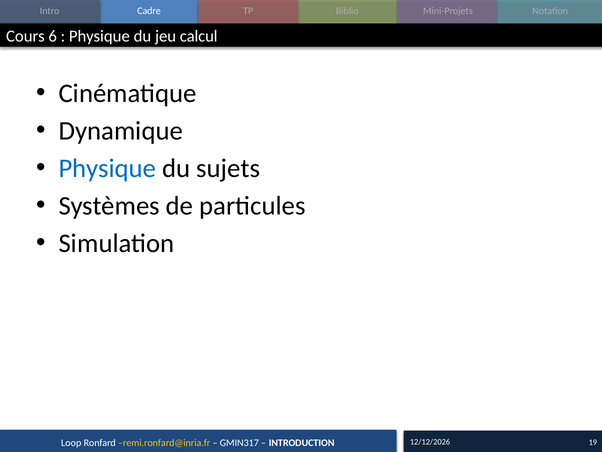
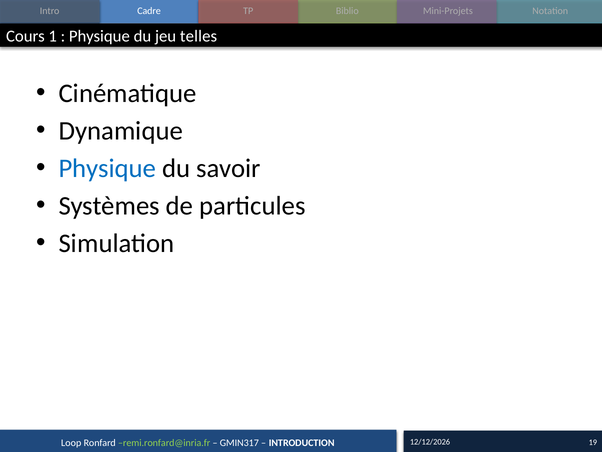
6: 6 -> 1 (53, 36)
calcul: calcul -> telles (199, 36)
sujets: sujets -> savoir (228, 168)
remi.ronfard@inria.fr colour: yellow -> light green (164, 442)
